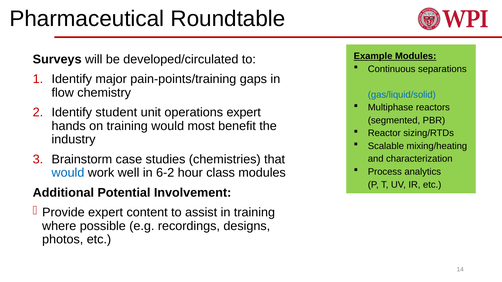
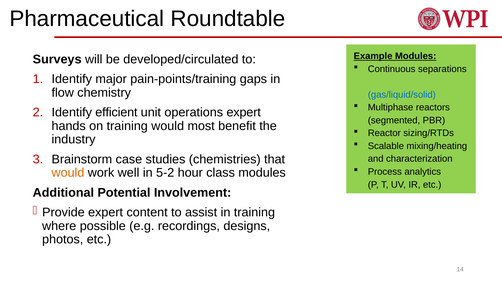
student: student -> efficient (116, 113)
would colour: blue -> orange (68, 173)
6-2: 6-2 -> 5-2 (165, 173)
